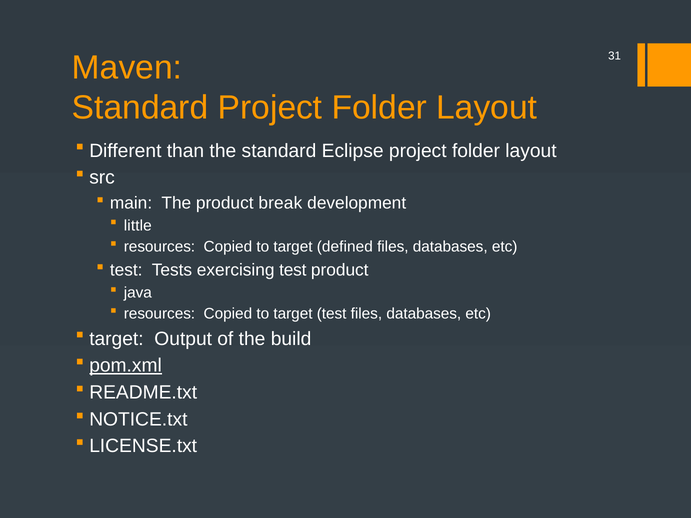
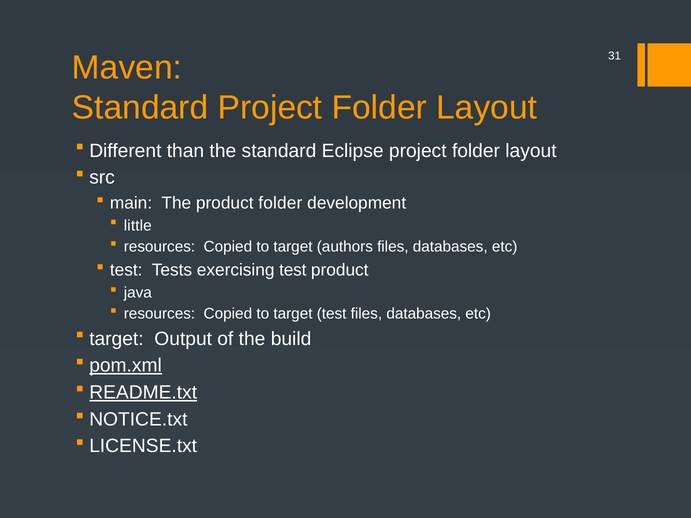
product break: break -> folder (280, 203)
defined: defined -> authors (345, 247)
README.txt underline: none -> present (143, 393)
